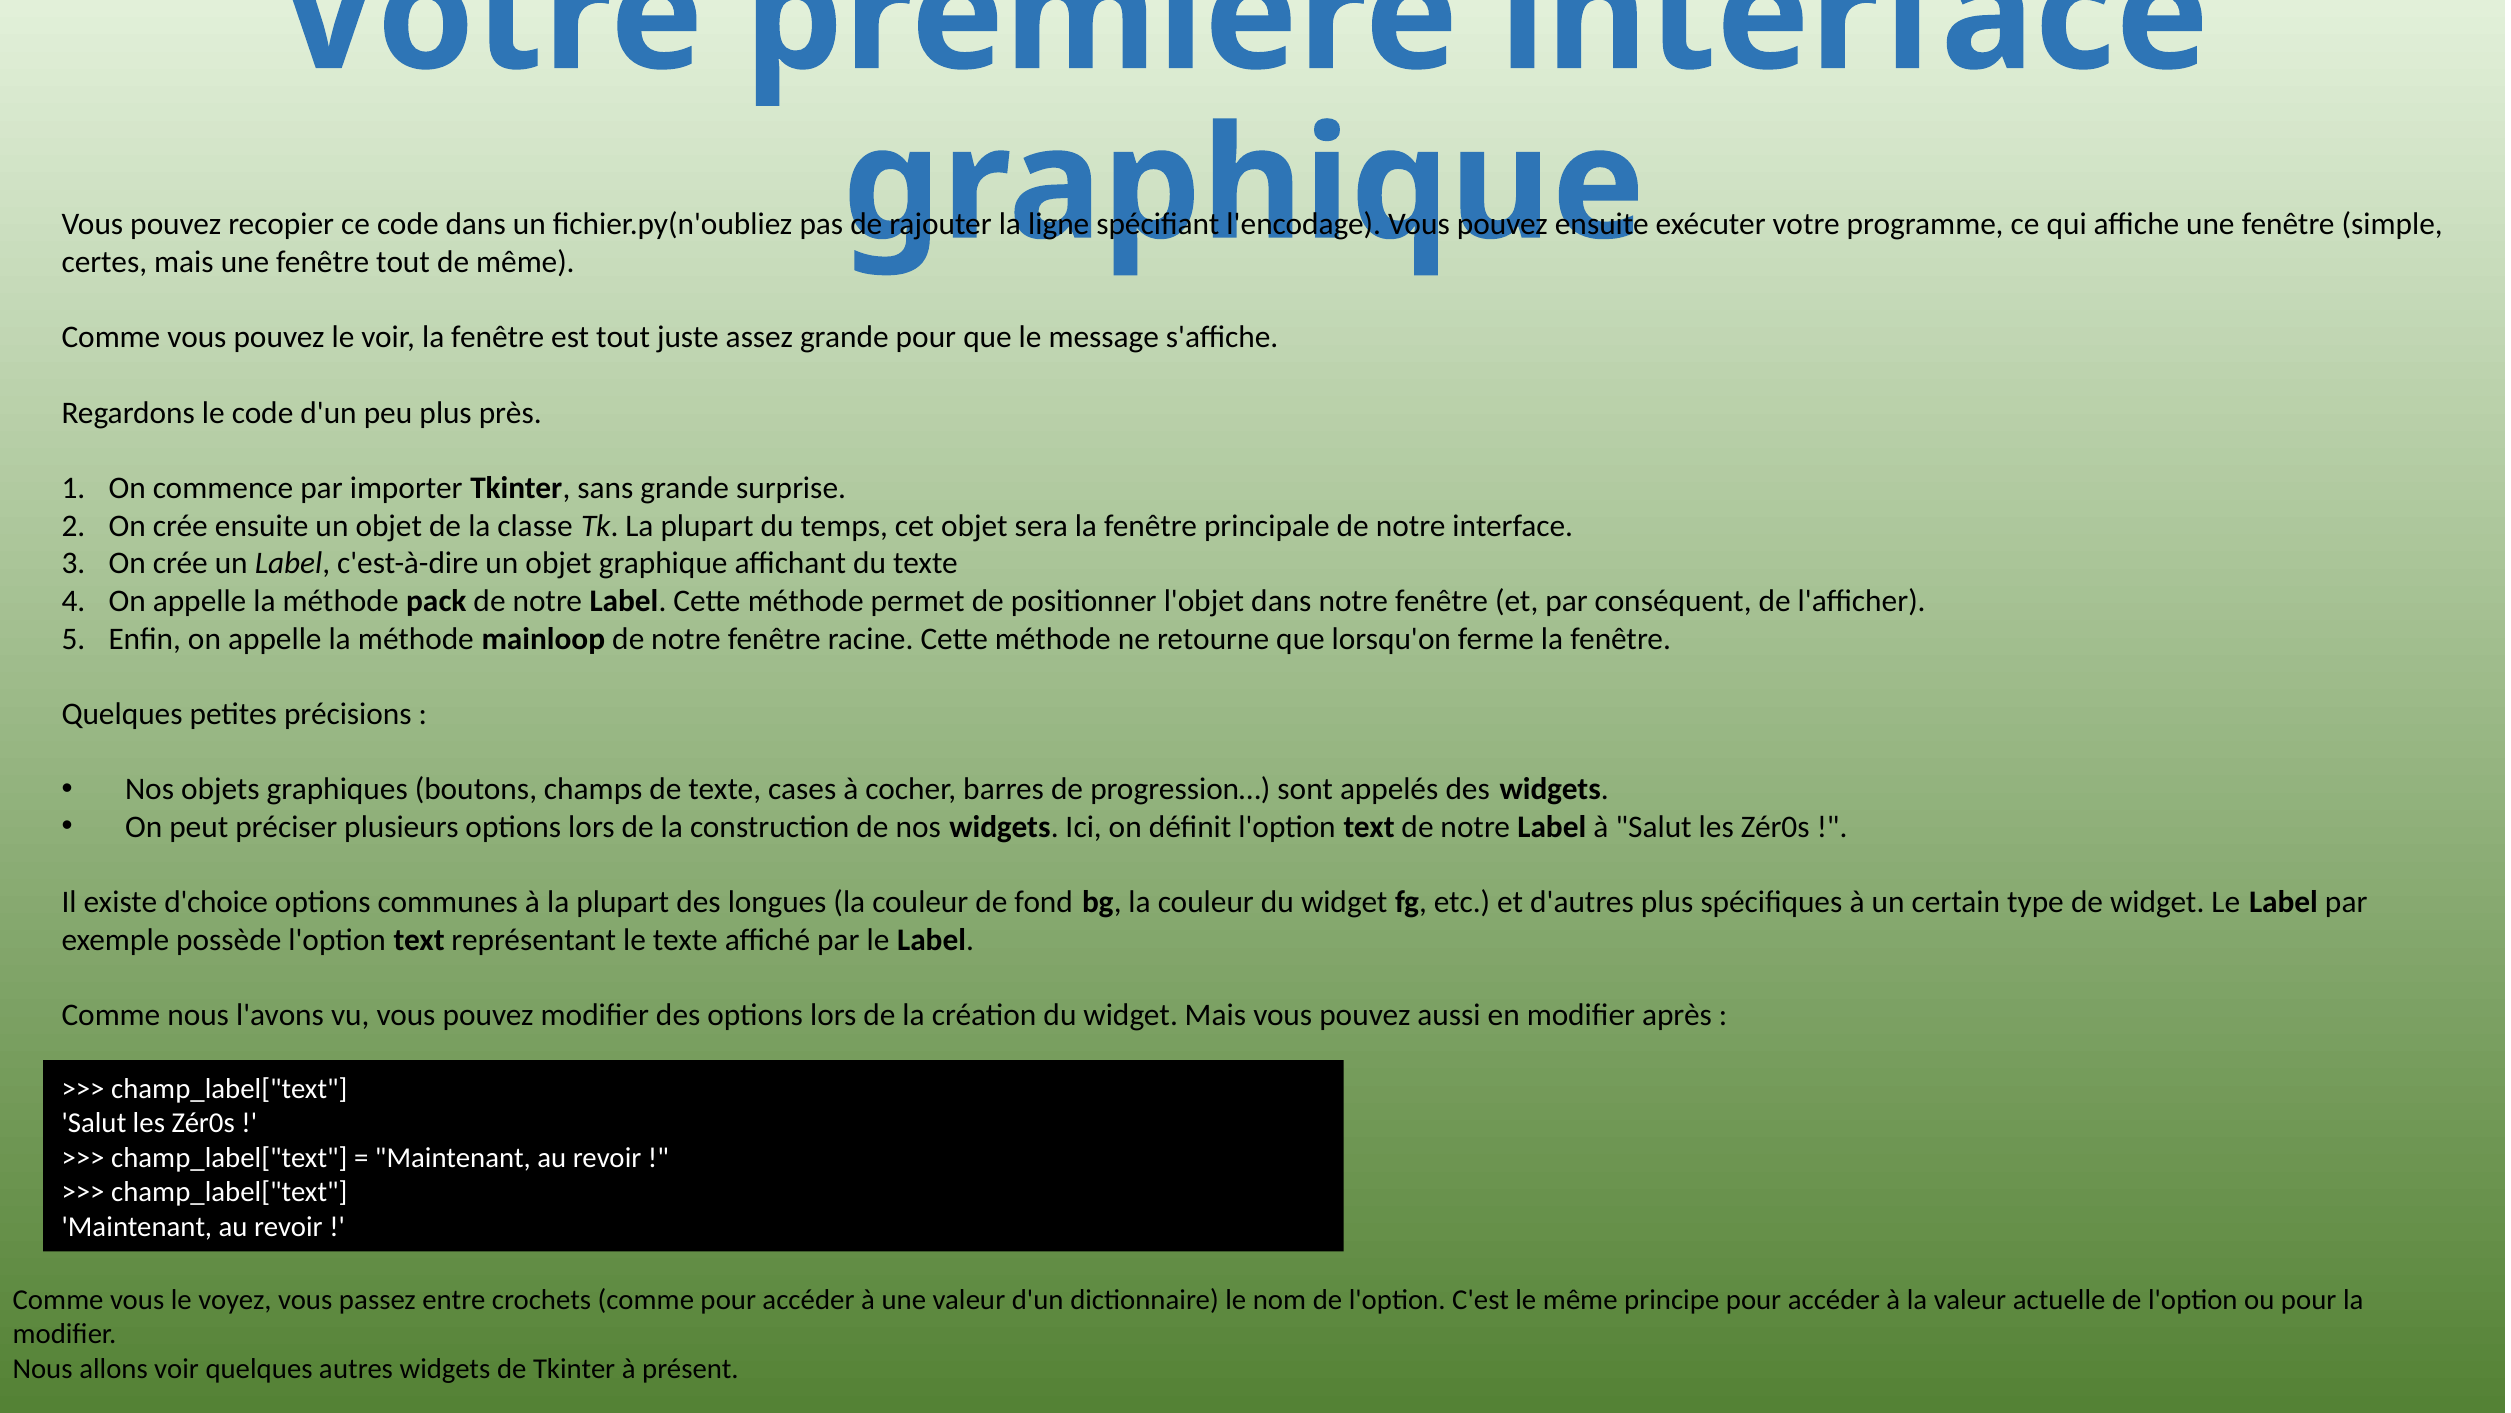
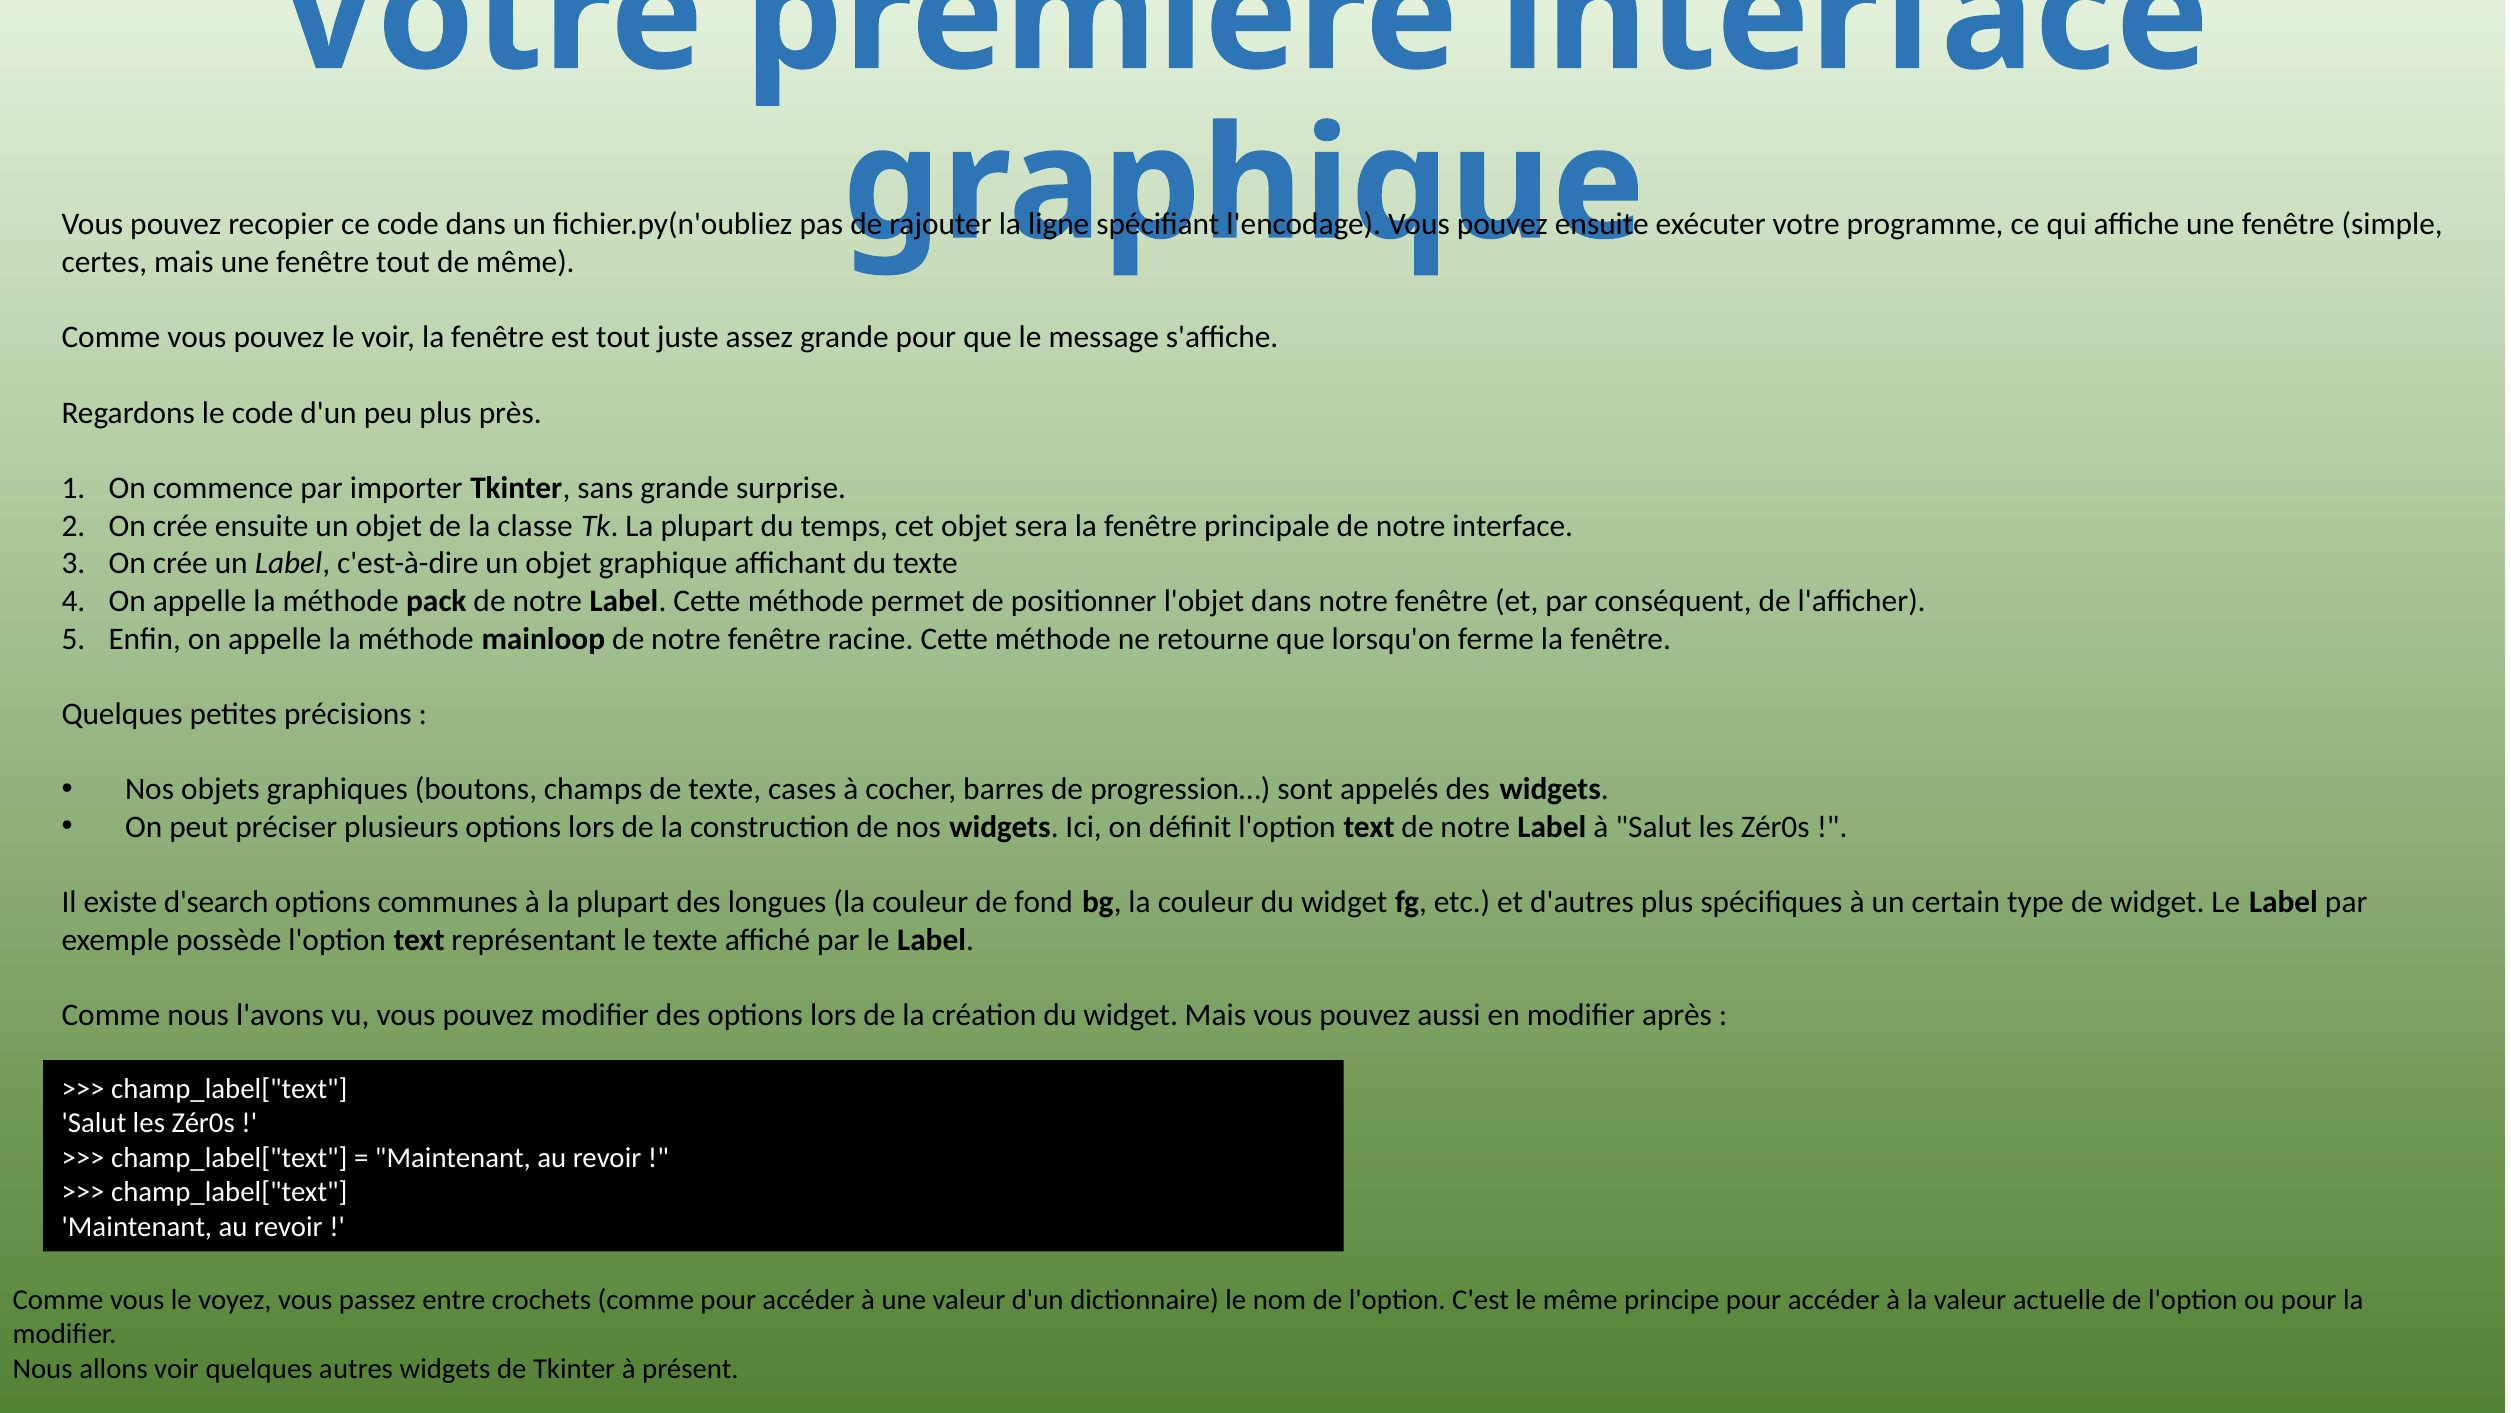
d'choice: d'choice -> d'search (216, 902)
